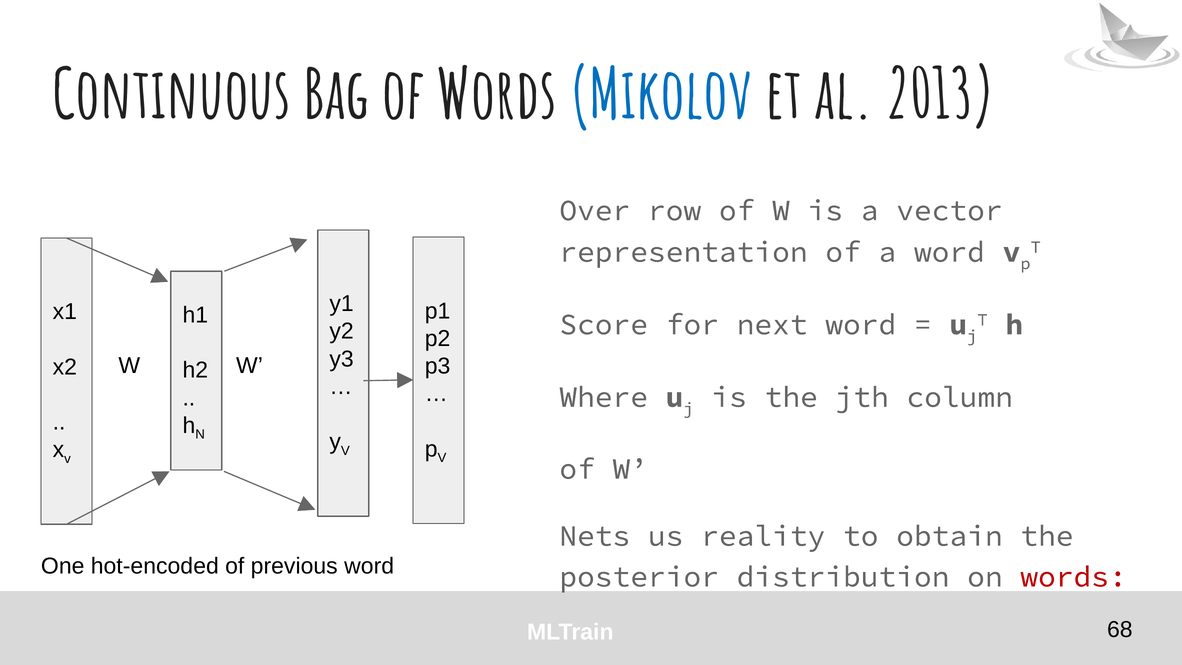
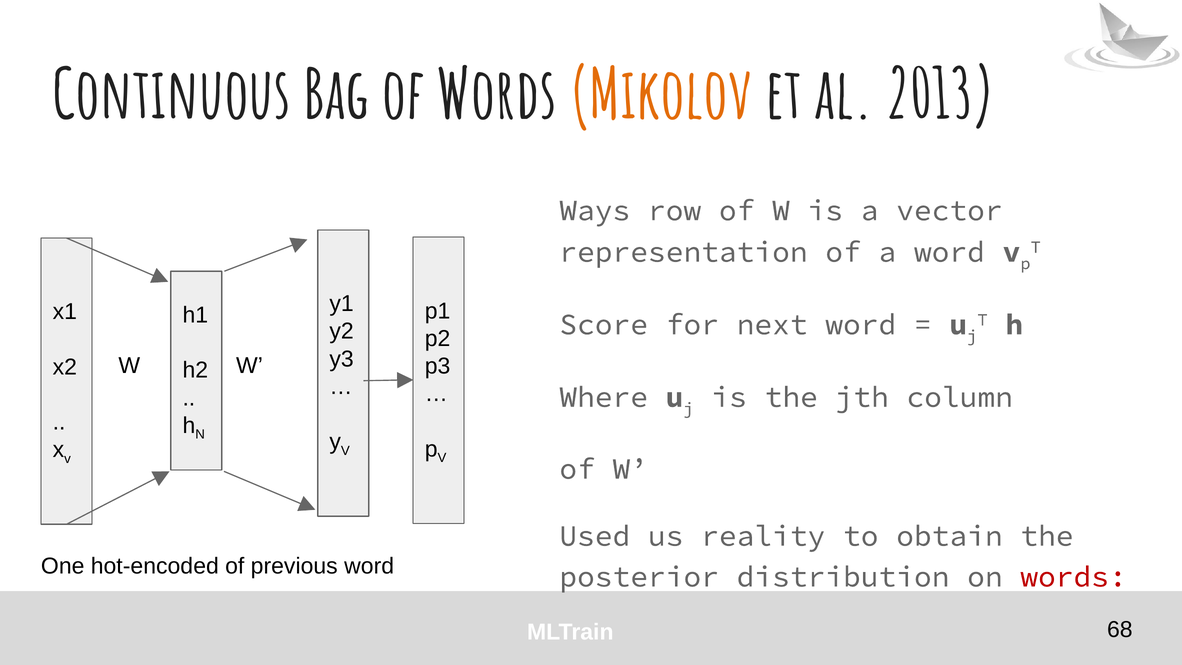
Mikolov colour: blue -> orange (661, 96)
Over: Over -> Ways (595, 210)
Nets: Nets -> Used (595, 536)
